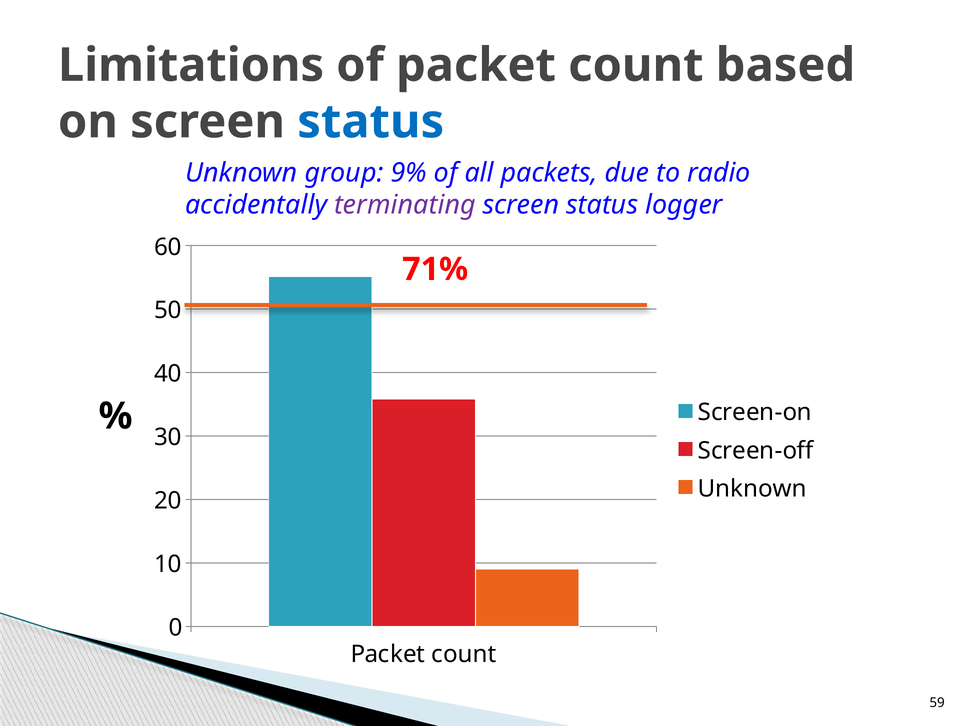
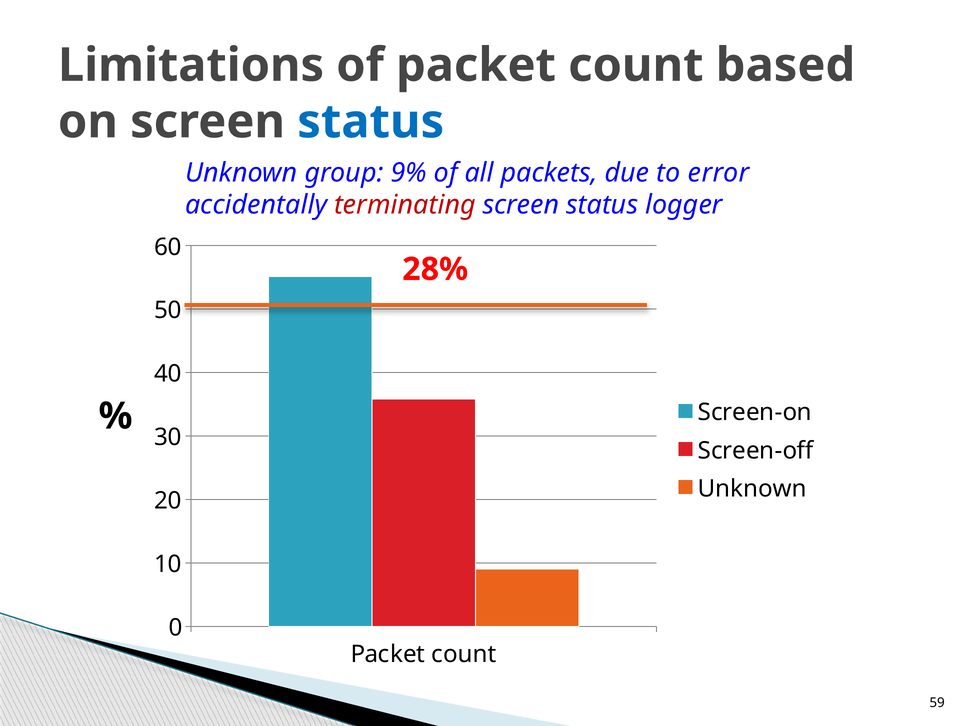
radio: radio -> error (719, 173)
terminating colour: purple -> red (405, 205)
71%: 71% -> 28% (435, 269)
